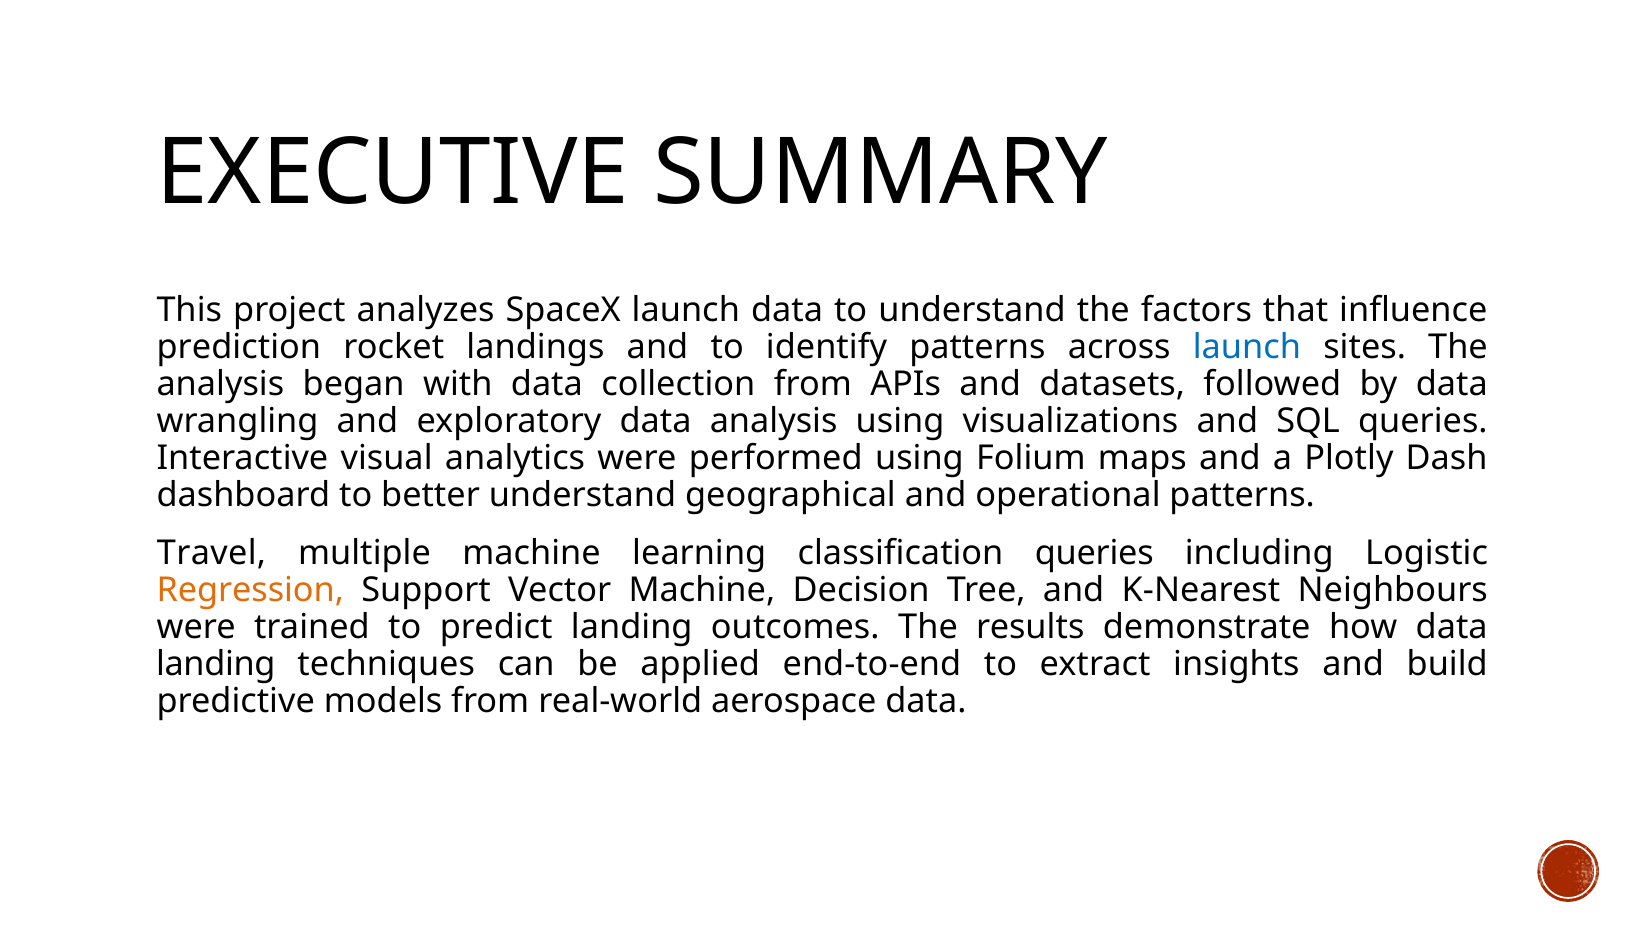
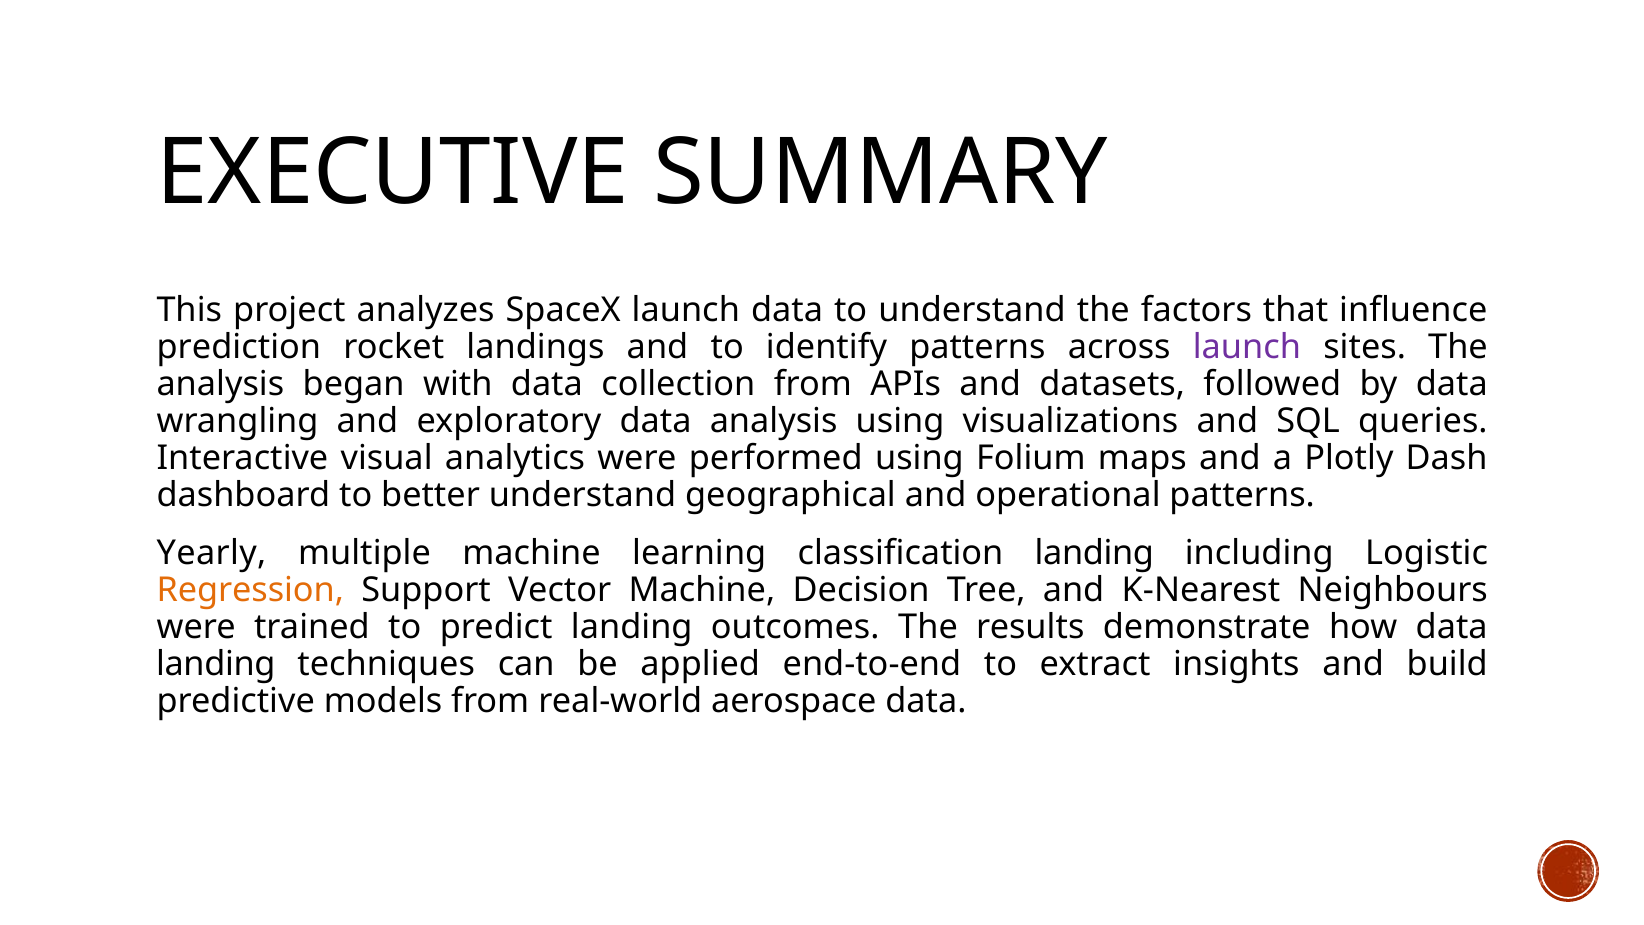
launch colour: blue -> purple (1247, 348)
Travel: Travel -> Yearly (212, 553)
classification queries: queries -> landing (1094, 553)
